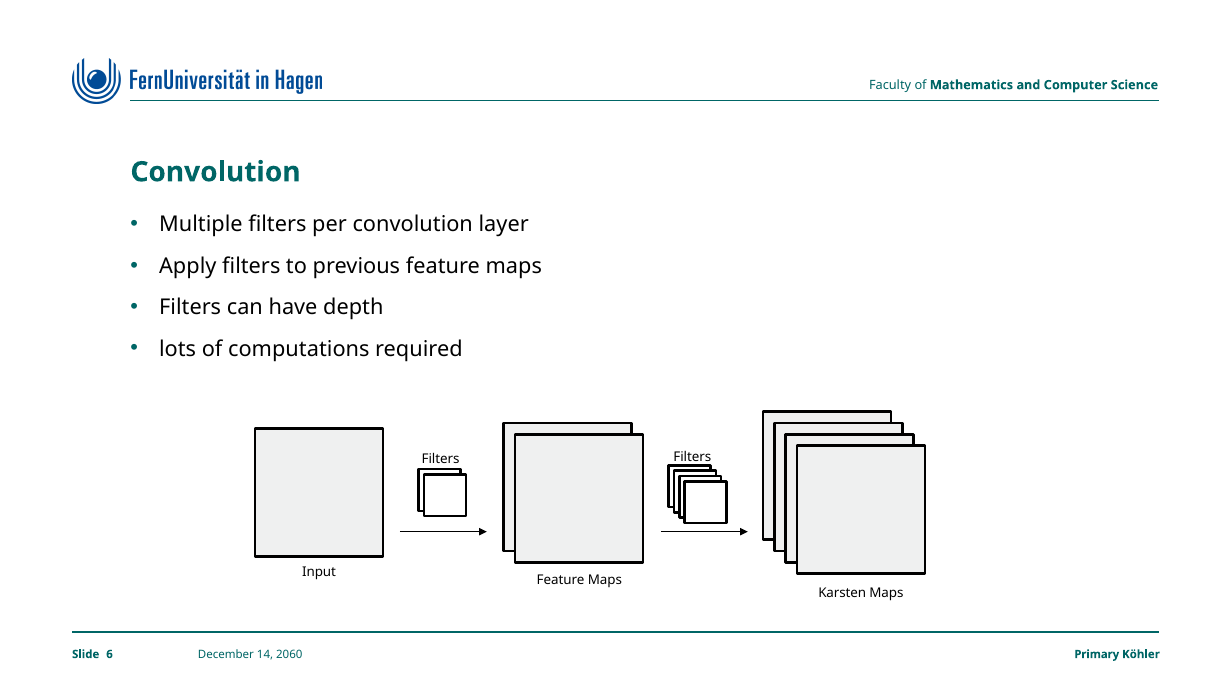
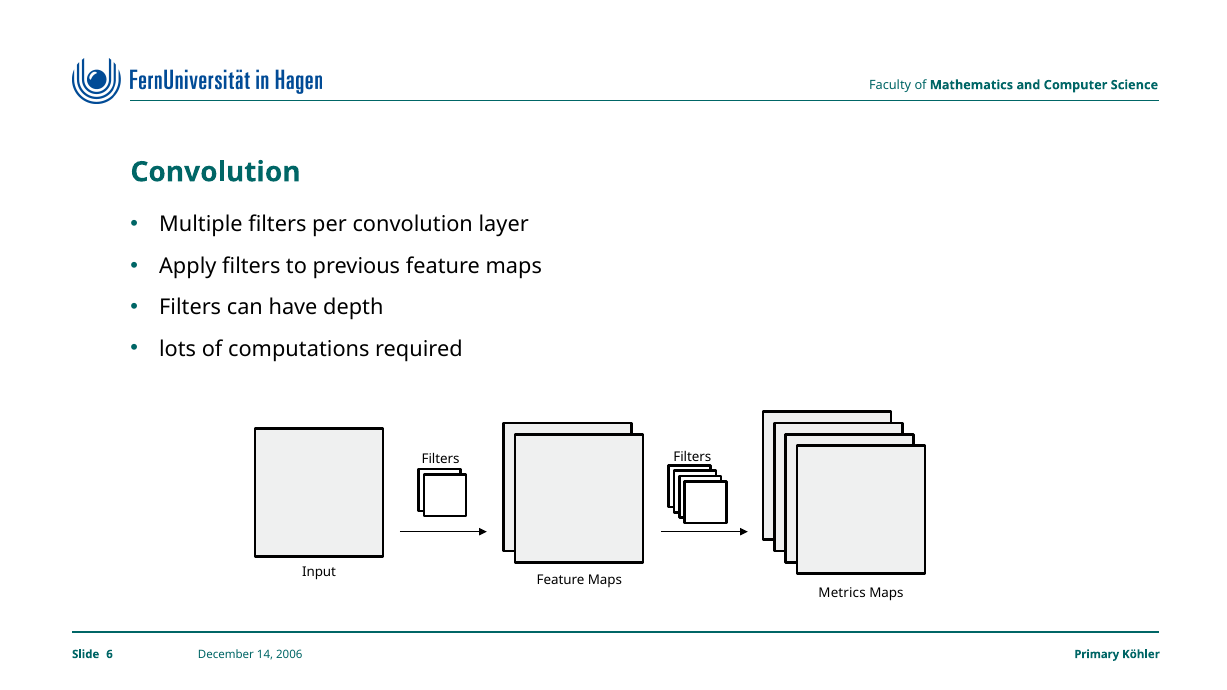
Karsten: Karsten -> Metrics (842, 593)
2060: 2060 -> 2006 (289, 654)
